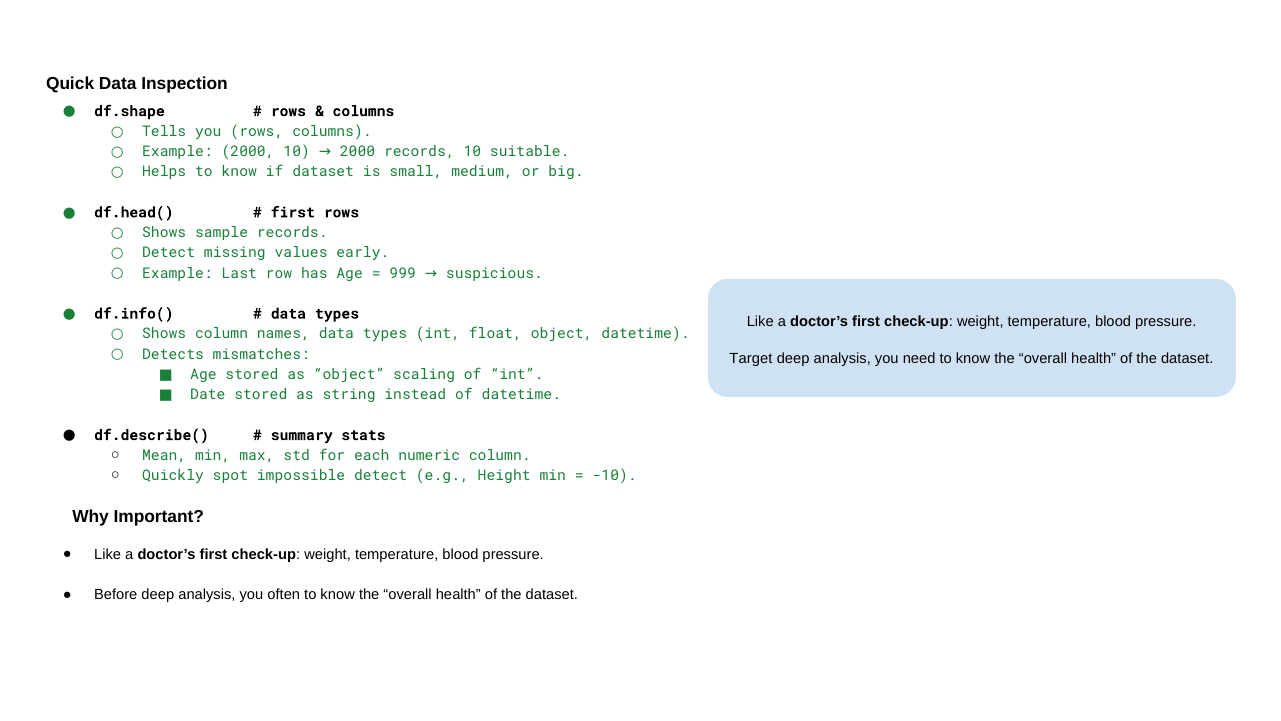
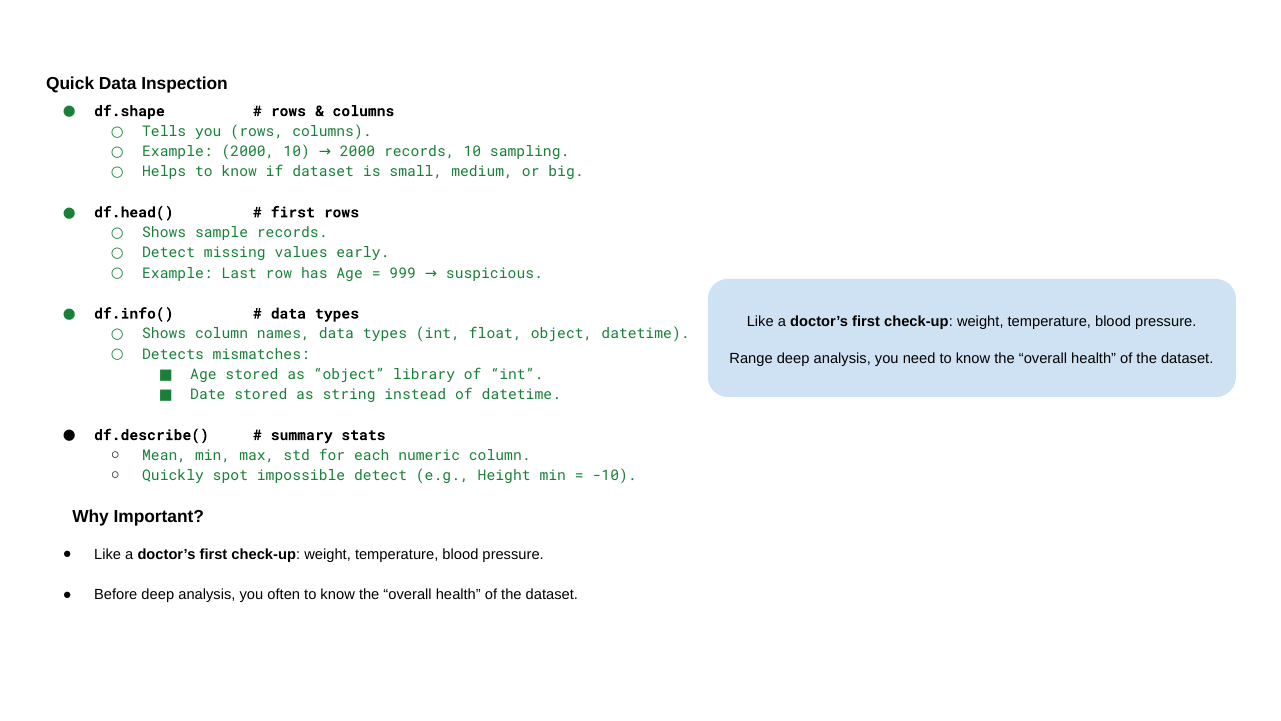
suitable: suitable -> sampling (530, 152)
Target: Target -> Range (751, 358)
scaling: scaling -> library (424, 374)
